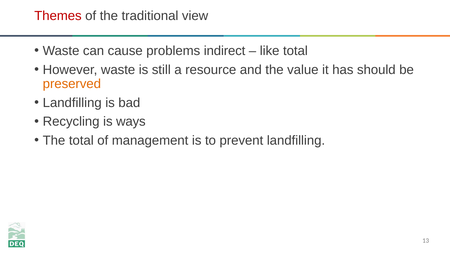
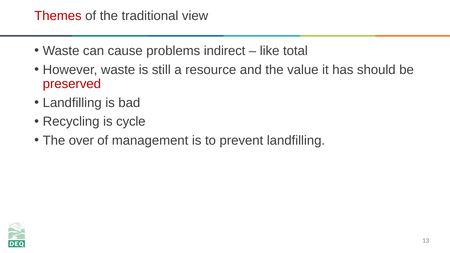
preserved colour: orange -> red (72, 84)
ways: ways -> cycle (131, 122)
The total: total -> over (81, 141)
